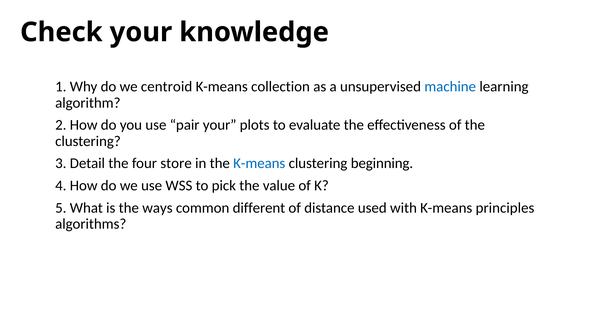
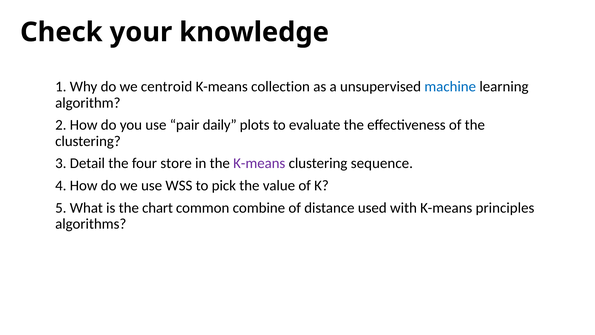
pair your: your -> daily (220, 125)
K-means colour: blue -> purple (259, 163)
beginning: beginning -> sequence (382, 163)
ways: ways -> chart (158, 208)
different: different -> combine (259, 208)
